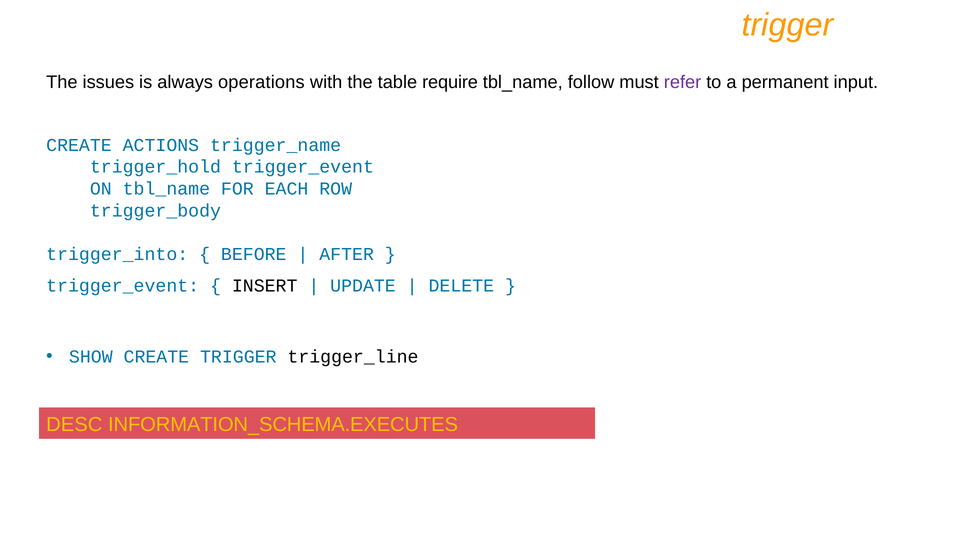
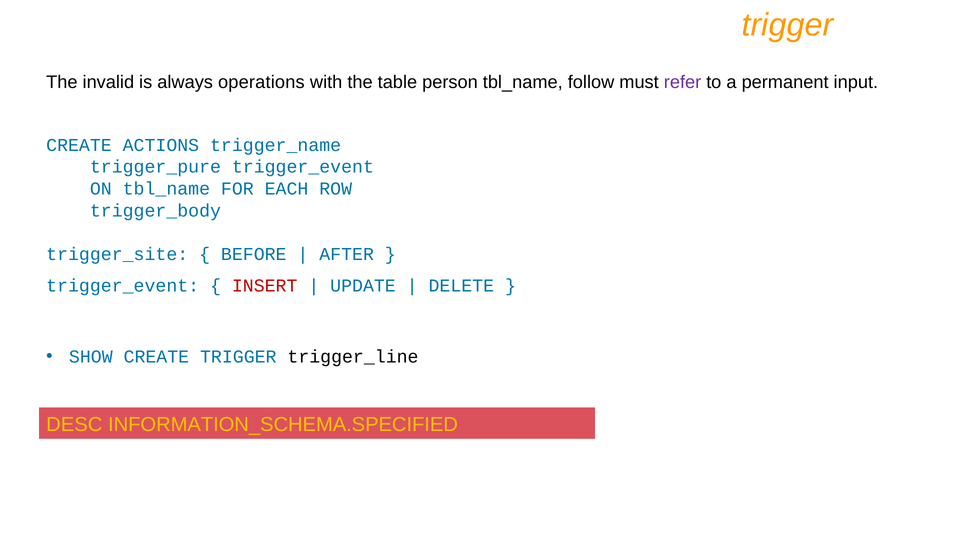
issues: issues -> invalid (108, 82)
require: require -> person (450, 82)
trigger_hold: trigger_hold -> trigger_pure (155, 167)
trigger_into: trigger_into -> trigger_site (117, 254)
INSERT colour: black -> red (265, 286)
INFORMATION_SCHEMA.EXECUTES: INFORMATION_SCHEMA.EXECUTES -> INFORMATION_SCHEMA.SPECIFIED (283, 425)
